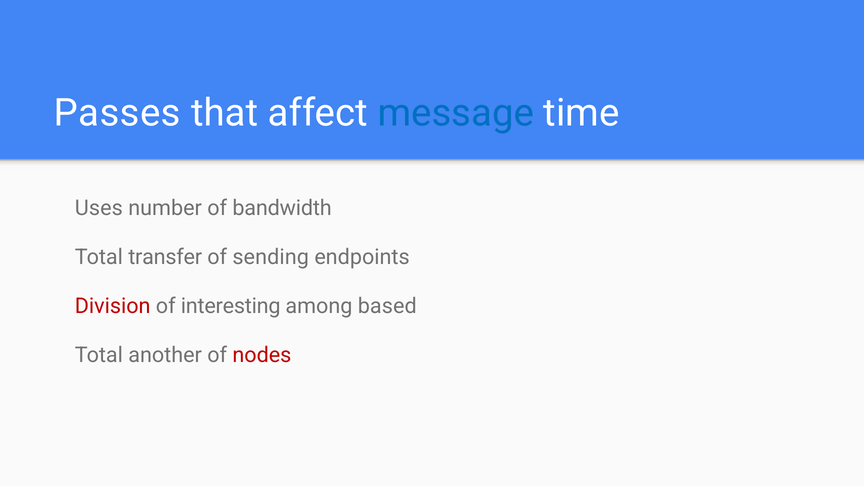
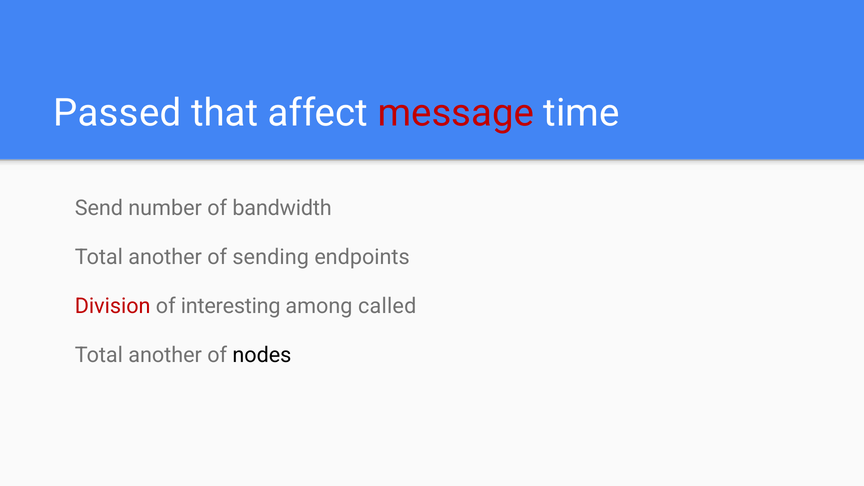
Passes: Passes -> Passed (117, 113)
message colour: blue -> red (456, 113)
Uses: Uses -> Send (99, 208)
transfer: transfer -> another (165, 257)
based: based -> called (387, 306)
nodes colour: red -> black (262, 355)
